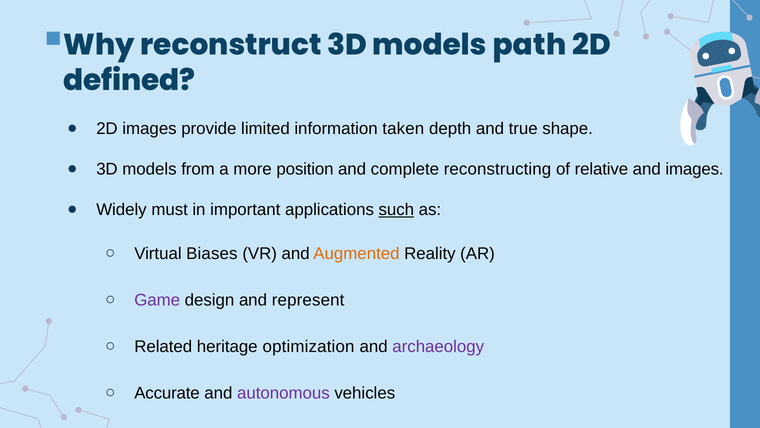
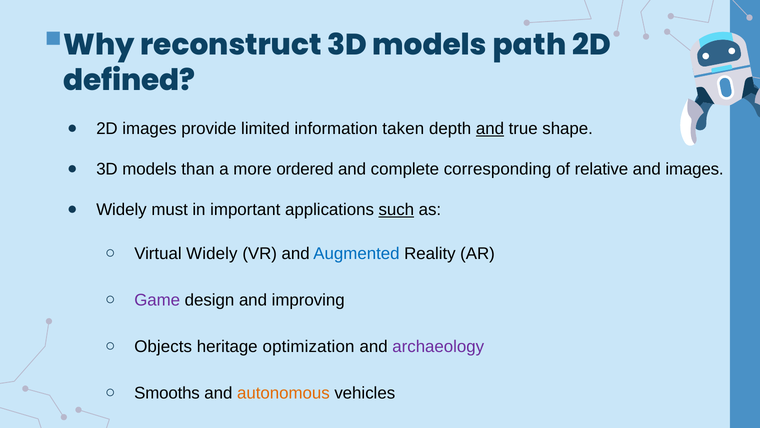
and underline: none -> present (490, 129)
from: from -> than (198, 169)
position: position -> ordered (305, 169)
reconstructing: reconstructing -> corresponding (498, 169)
Virtual Biases: Biases -> Widely (212, 253)
Augmented colour: orange -> blue (356, 253)
represent: represent -> improving (308, 300)
Related: Related -> Objects (163, 346)
Accurate: Accurate -> Smooths (167, 393)
autonomous colour: purple -> orange (283, 393)
